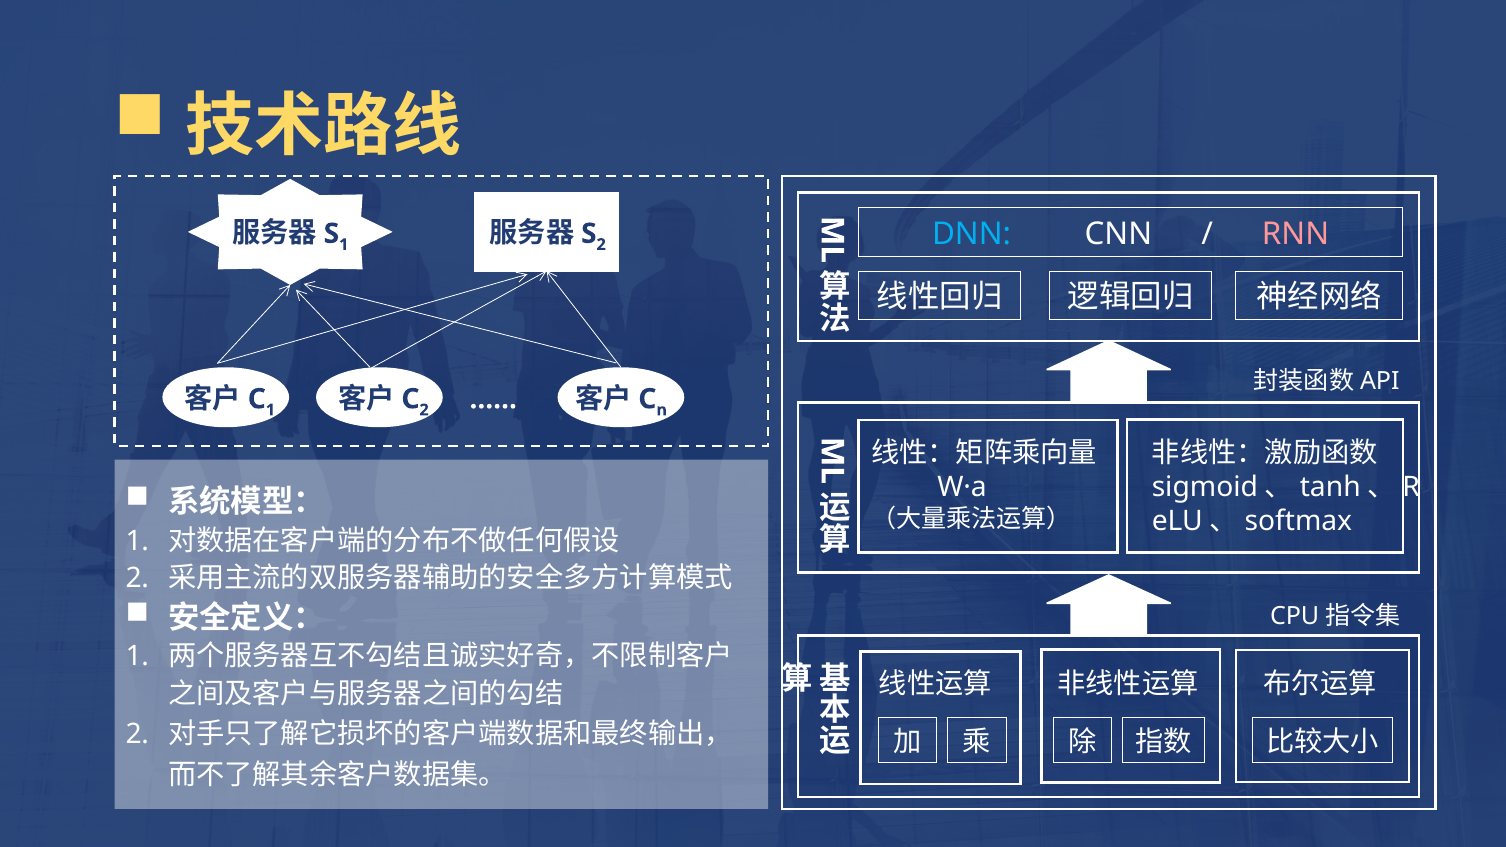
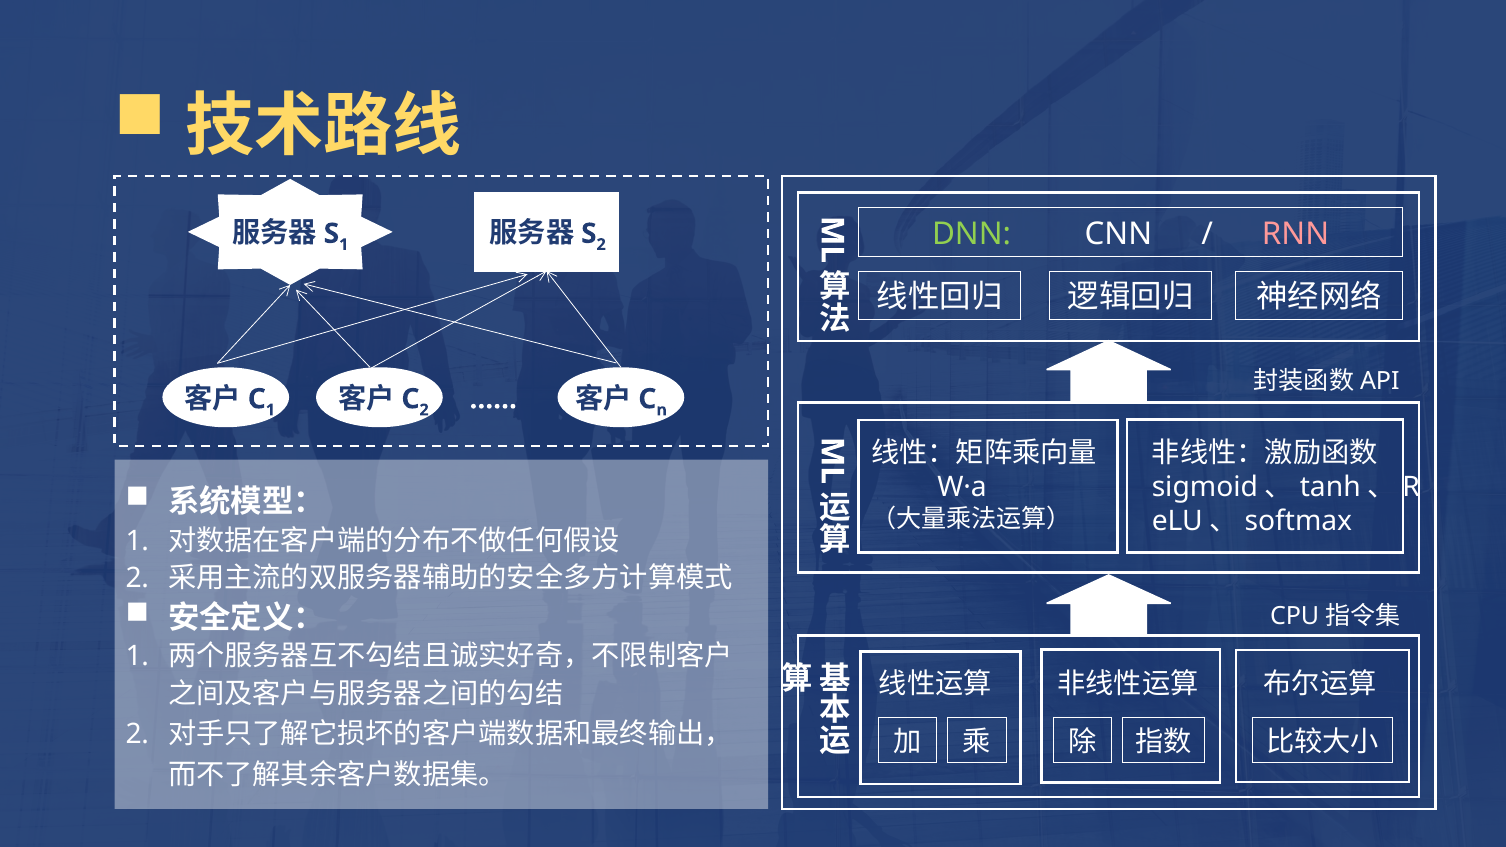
DNN colour: light blue -> light green (972, 234)
